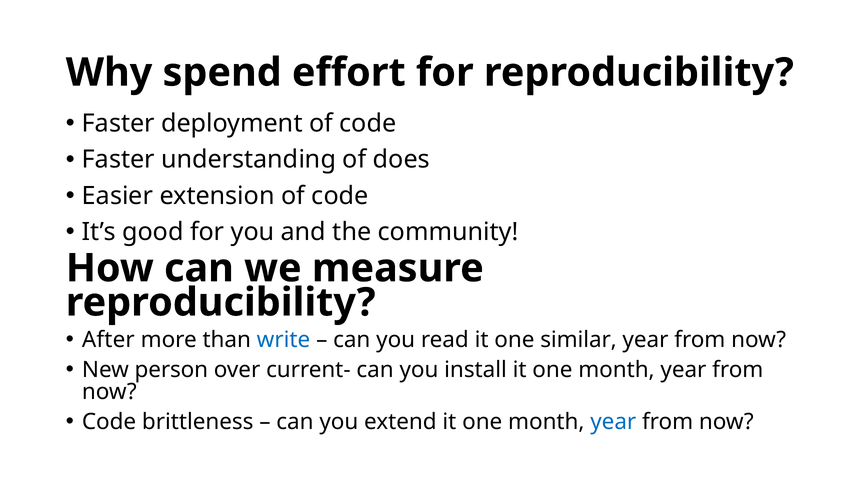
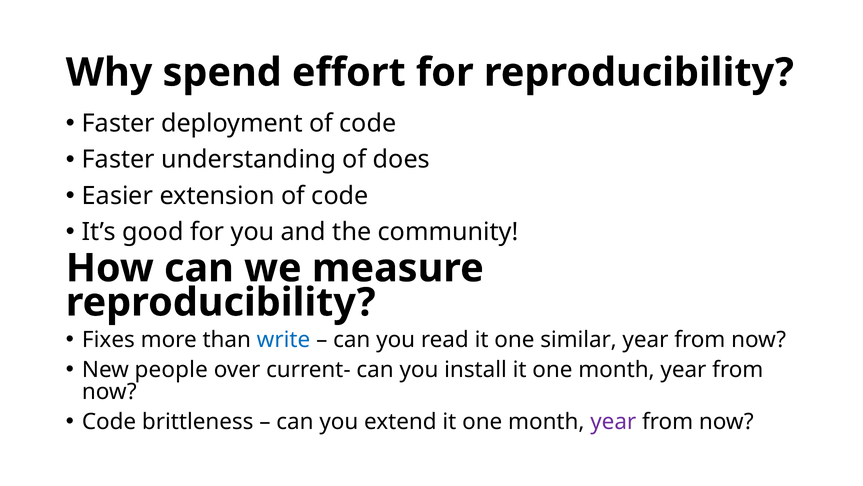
After: After -> Fixes (108, 340)
person: person -> people (171, 370)
year colour: blue -> purple (613, 421)
